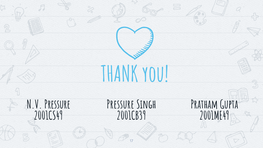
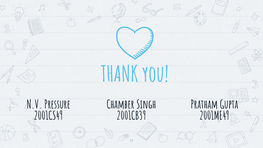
Pressure: Pressure -> Chamber (121, 105)
